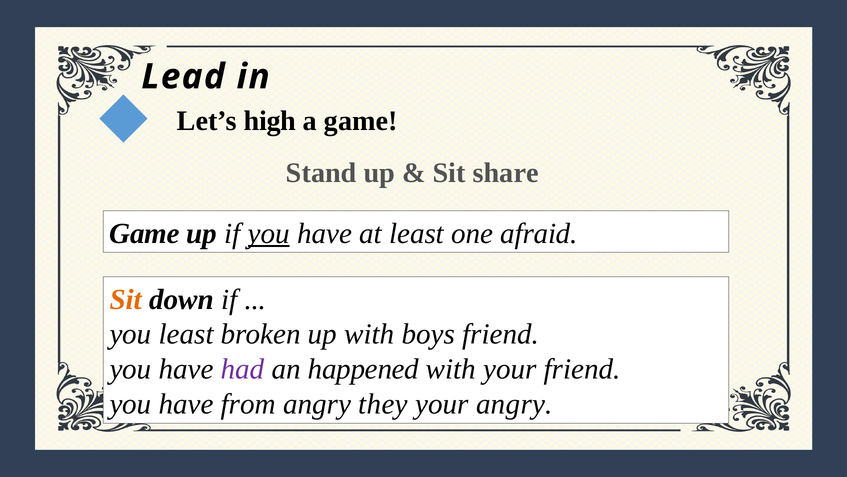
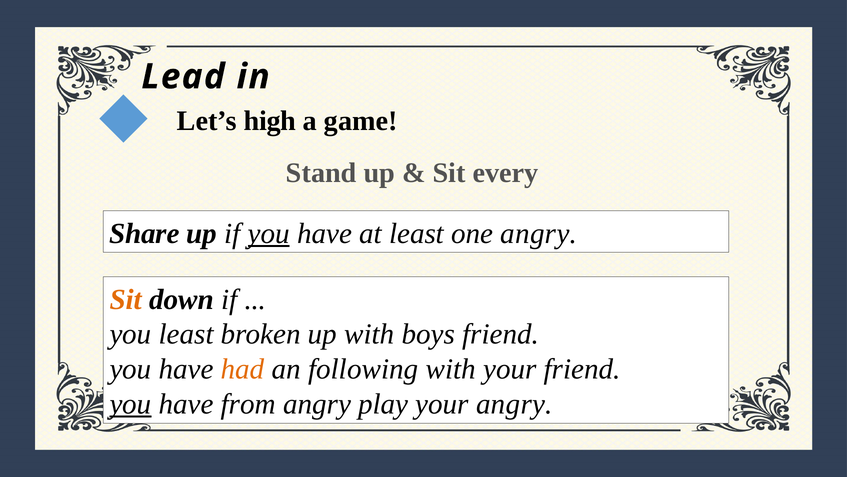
share: share -> every (506, 173)
Game: Game -> Share (144, 233)
one afraid: afraid -> angry (539, 233)
had colour: purple -> orange (243, 369)
happened: happened -> following (363, 369)
you underline: none -> present (131, 404)
they: they -> play (383, 404)
